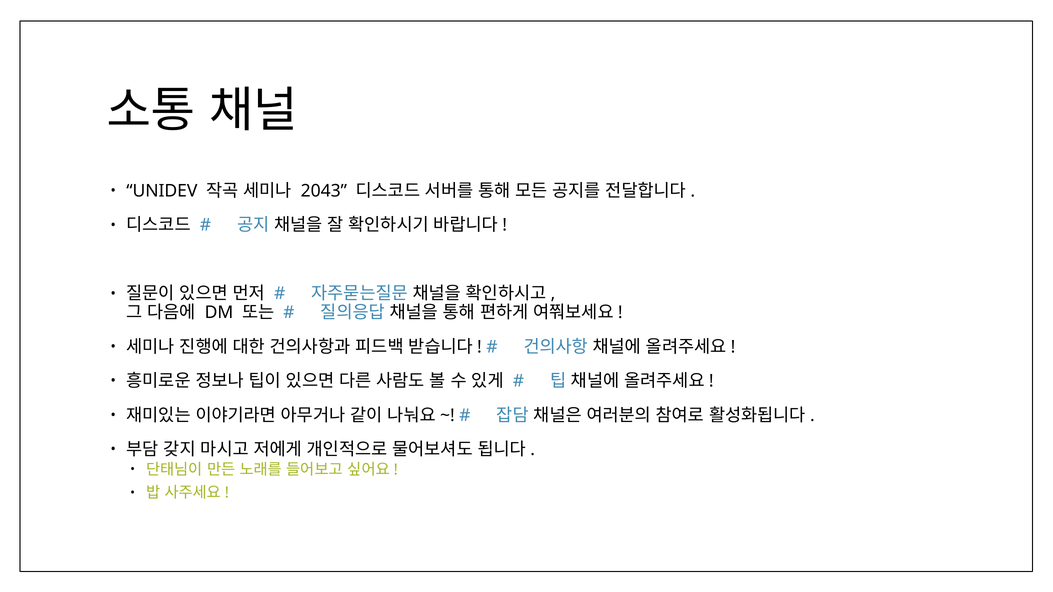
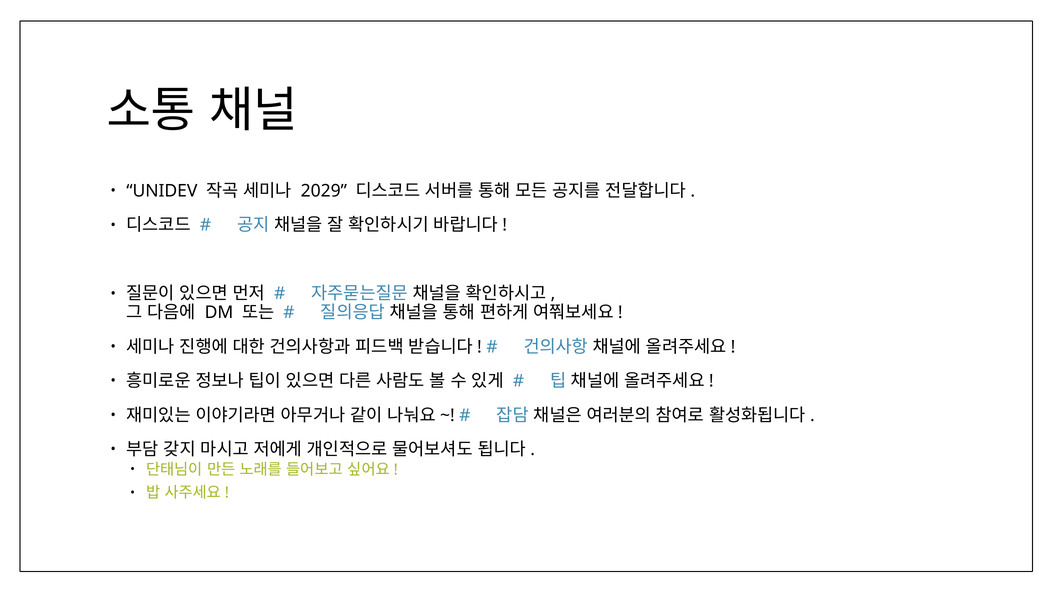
2043: 2043 -> 2029 (324, 191)
